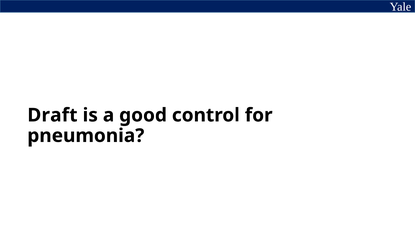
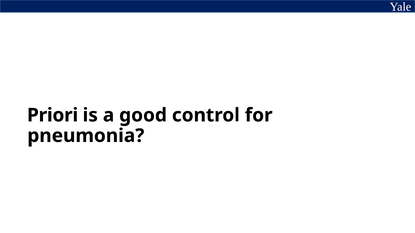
Draft: Draft -> Priori (53, 115)
